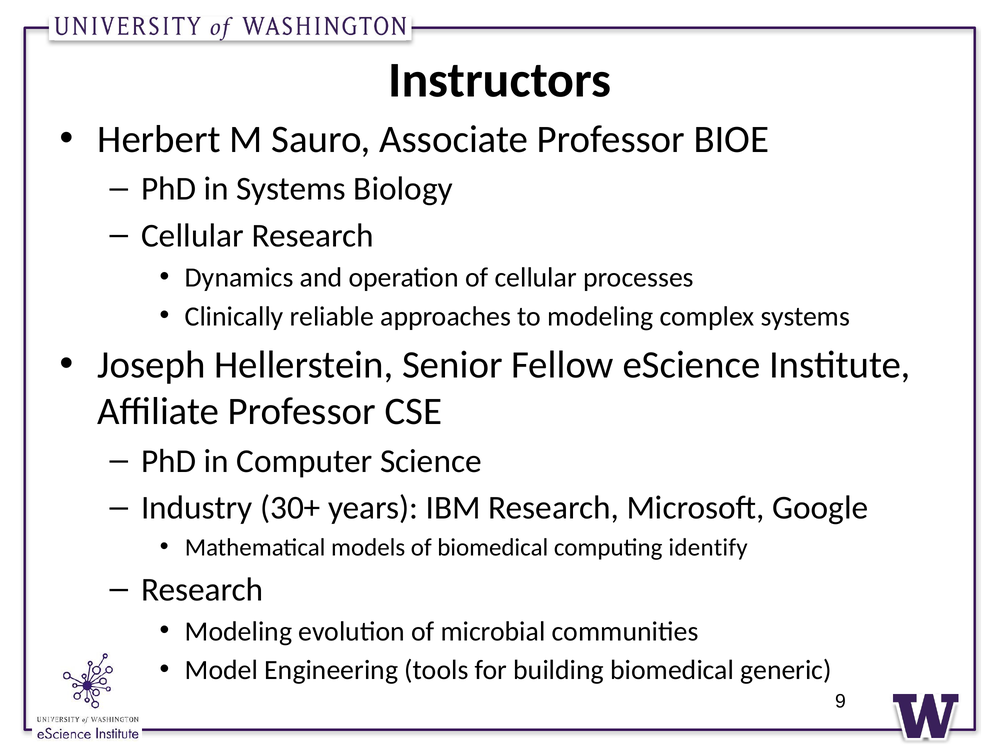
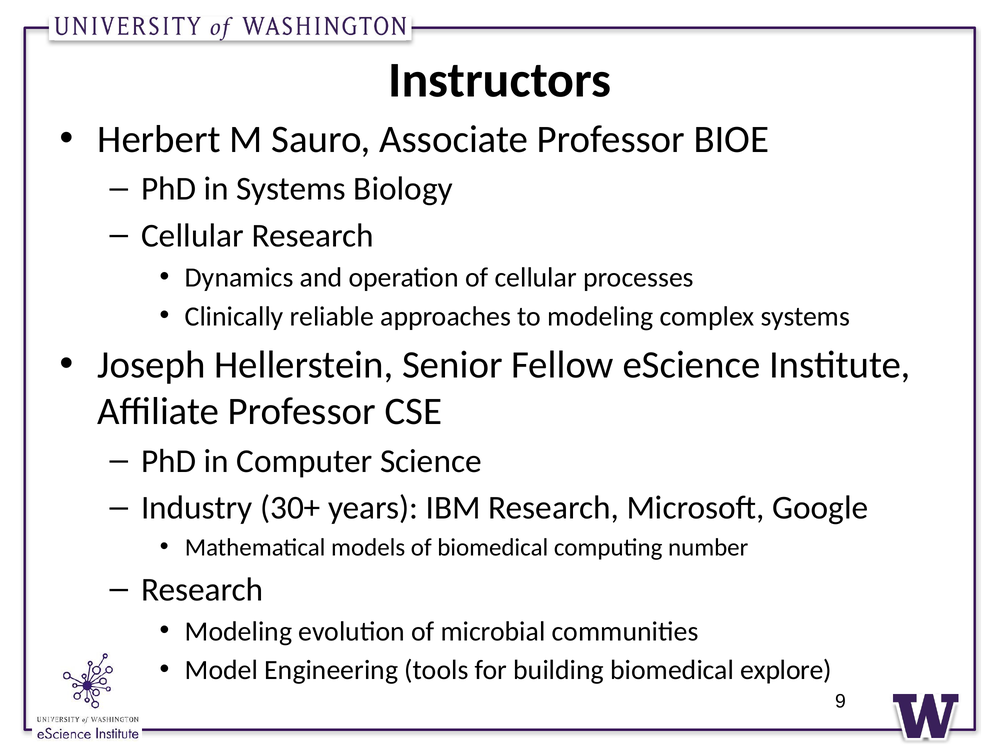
identify: identify -> number (708, 547)
generic: generic -> explore (786, 670)
